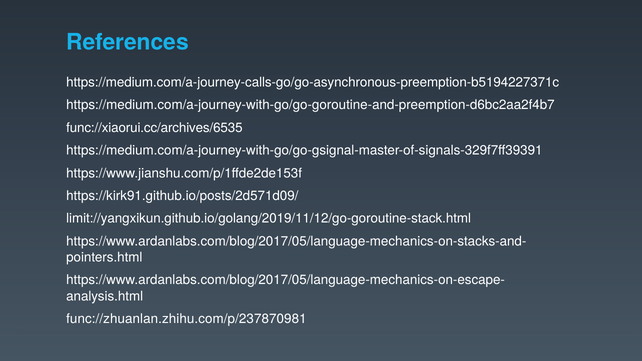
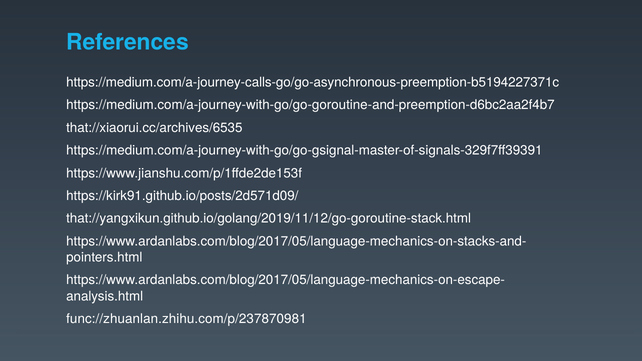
func://xiaorui.cc/archives/6535: func://xiaorui.cc/archives/6535 -> that://xiaorui.cc/archives/6535 (154, 128)
limit://yangxikun.github.io/golang/2019/11/12/go-goroutine-stack.html: limit://yangxikun.github.io/golang/2019/11/12/go-goroutine-stack.html -> that://yangxikun.github.io/golang/2019/11/12/go-goroutine-stack.html (269, 219)
